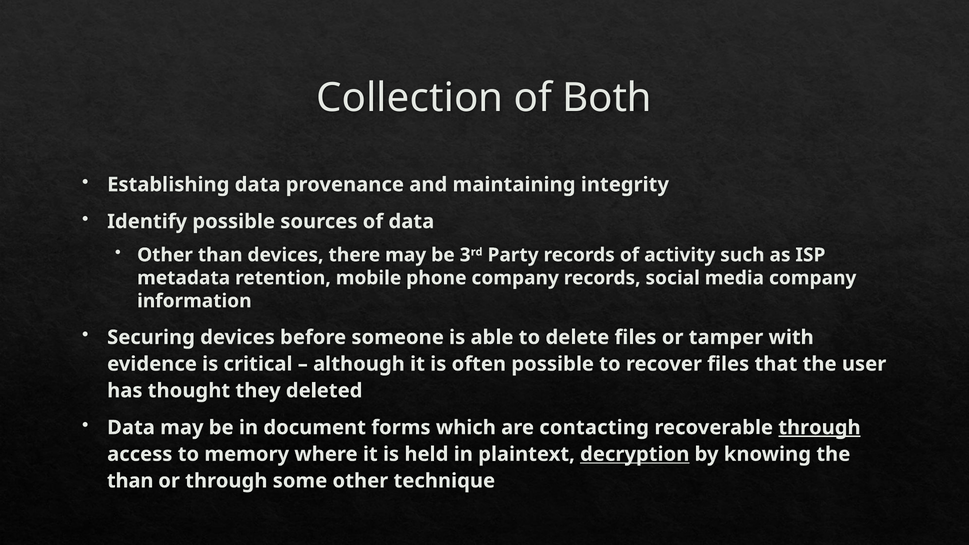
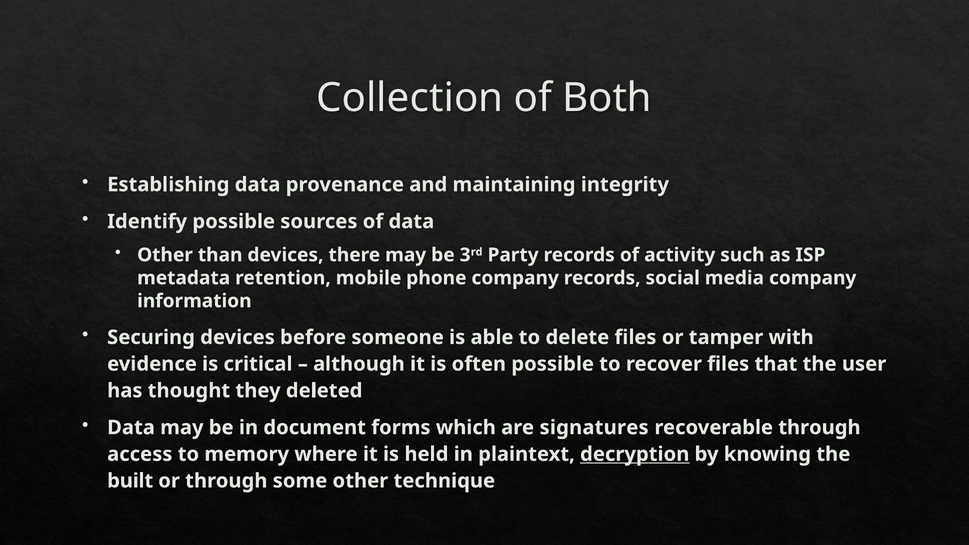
contacting: contacting -> signatures (594, 428)
through underline: present -> none (819, 428)
than: than -> built (130, 481)
